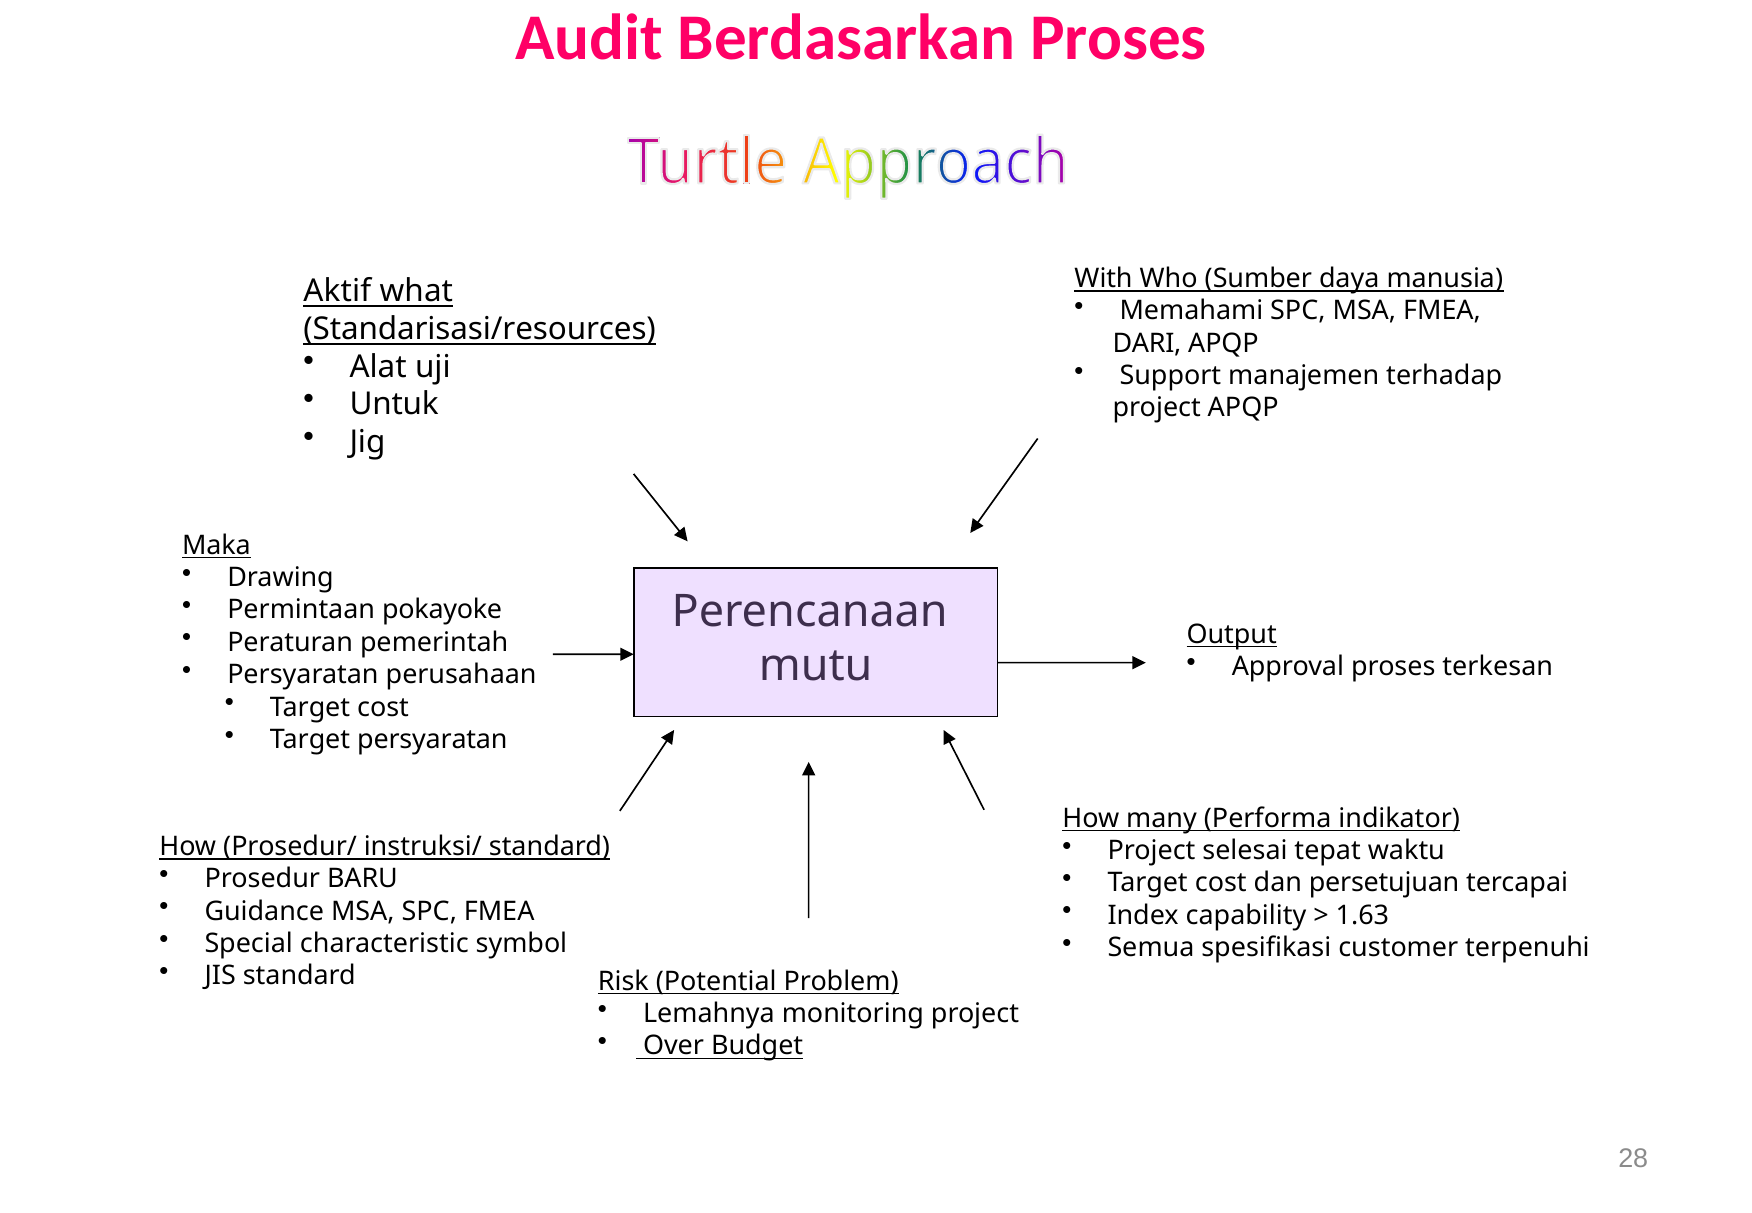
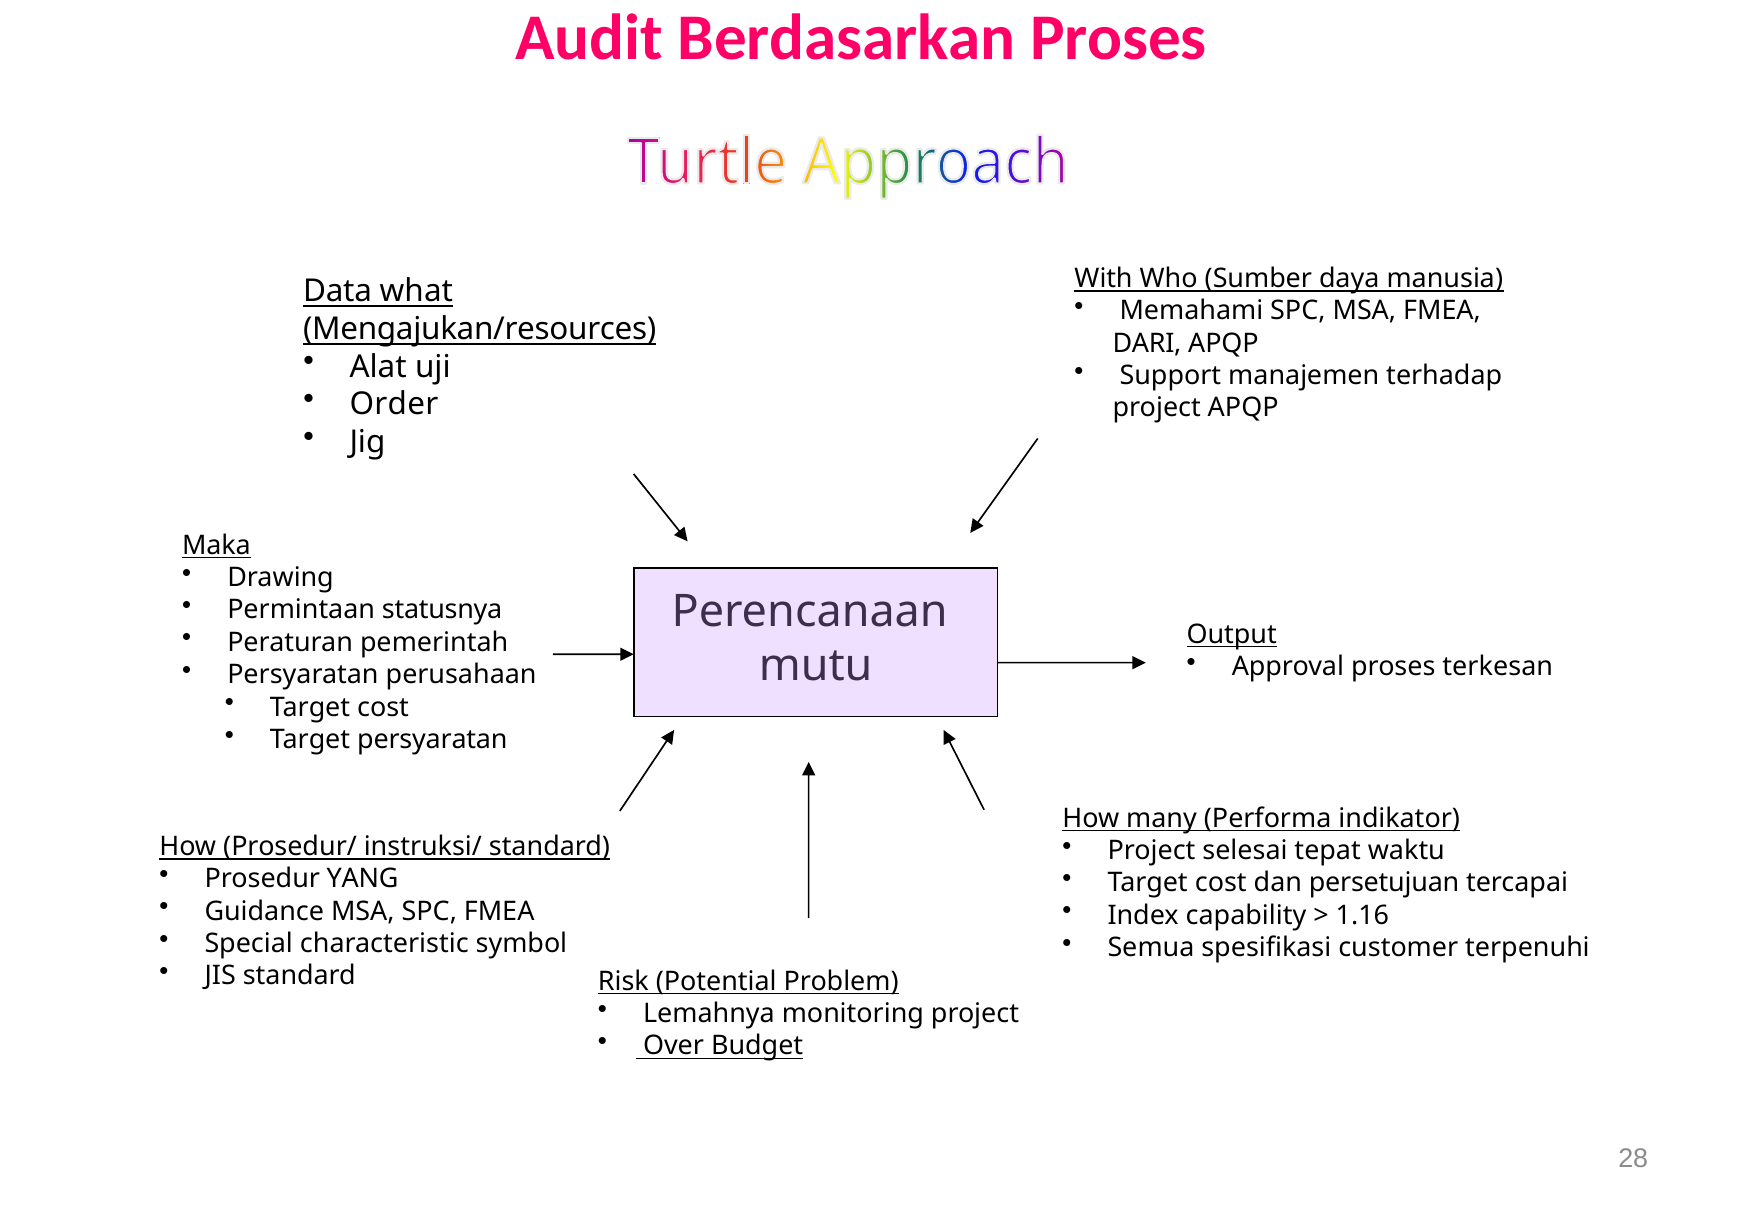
Aktif: Aktif -> Data (338, 291)
Standarisasi/resources: Standarisasi/resources -> Mengajukan/resources (480, 329)
Untuk: Untuk -> Order (394, 404)
pokayoke: pokayoke -> statusnya (442, 610)
BARU: BARU -> YANG (363, 879)
1.63: 1.63 -> 1.16 (1362, 915)
